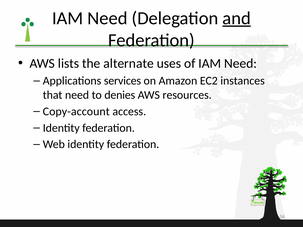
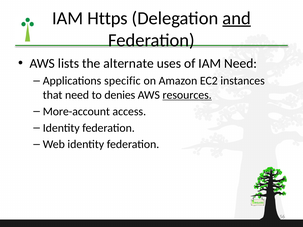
Need: Need -> Https (108, 18)
services: services -> specific (122, 81)
resources underline: none -> present (187, 95)
Copy-account: Copy-account -> More-account (76, 112)
